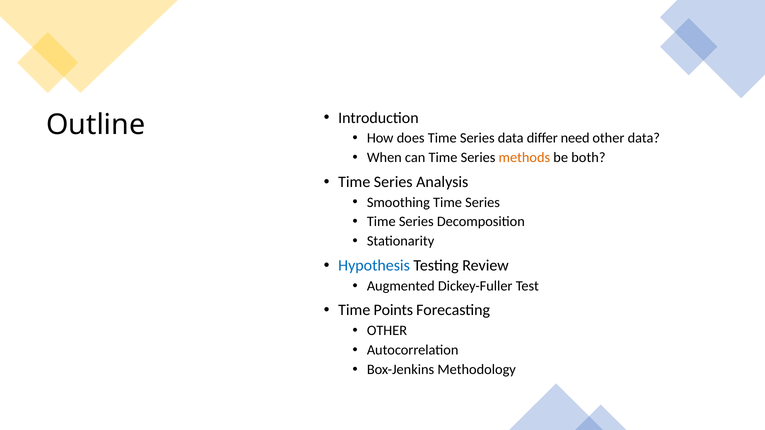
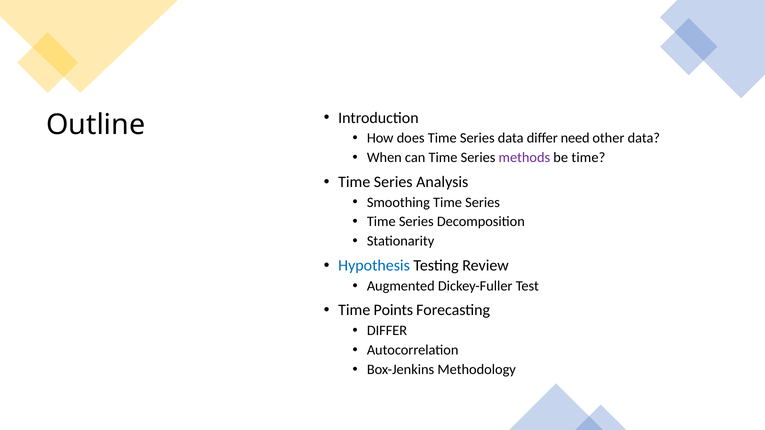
methods colour: orange -> purple (524, 158)
be both: both -> time (588, 158)
OTHER: OTHER -> DIFFER (387, 331)
